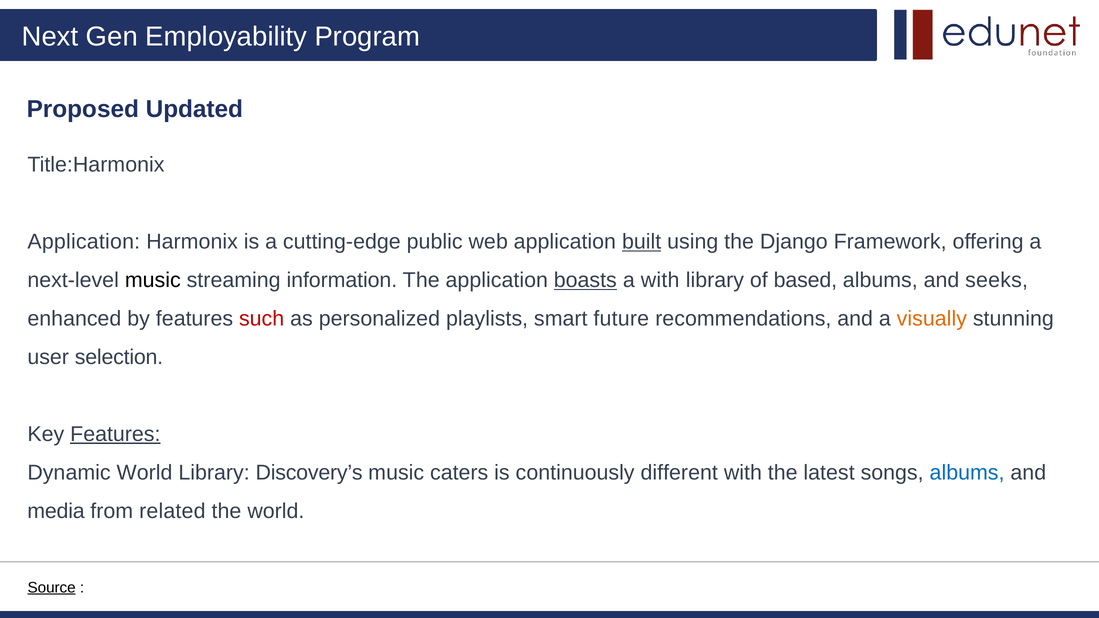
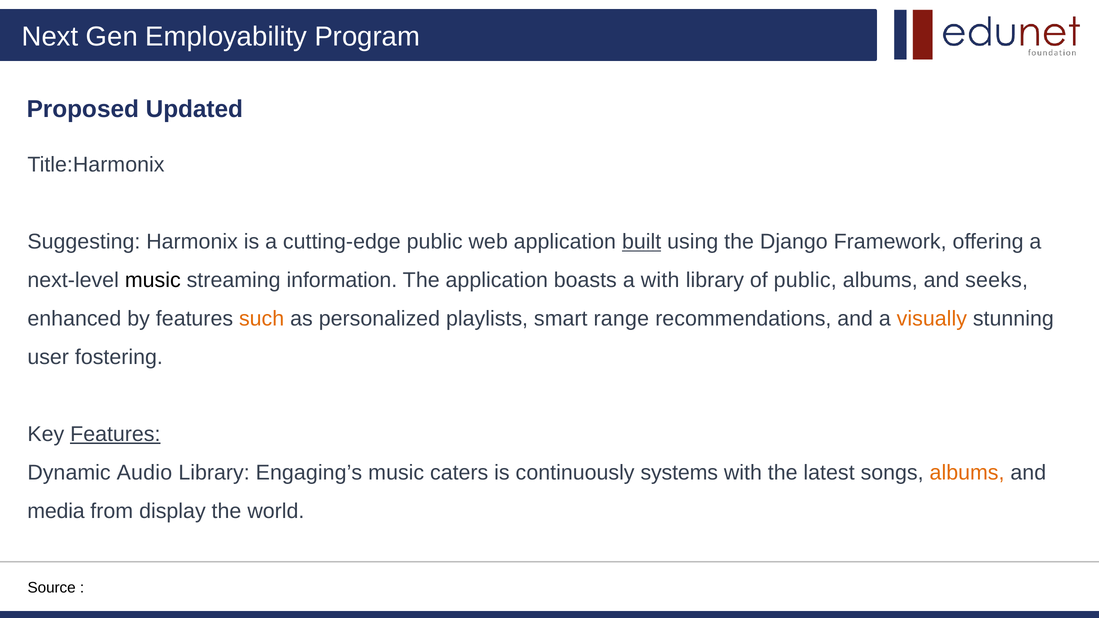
Application: Application -> Suggesting (84, 242)
boasts underline: present -> none (585, 280)
of based: based -> public (805, 280)
such colour: red -> orange (262, 319)
future: future -> range (621, 319)
selection: selection -> fostering (119, 357)
Dynamic World: World -> Audio (144, 473)
Discovery’s: Discovery’s -> Engaging’s (309, 473)
different: different -> systems (679, 473)
albums colour: blue -> orange (967, 473)
related: related -> display (172, 511)
Source underline: present -> none (52, 588)
